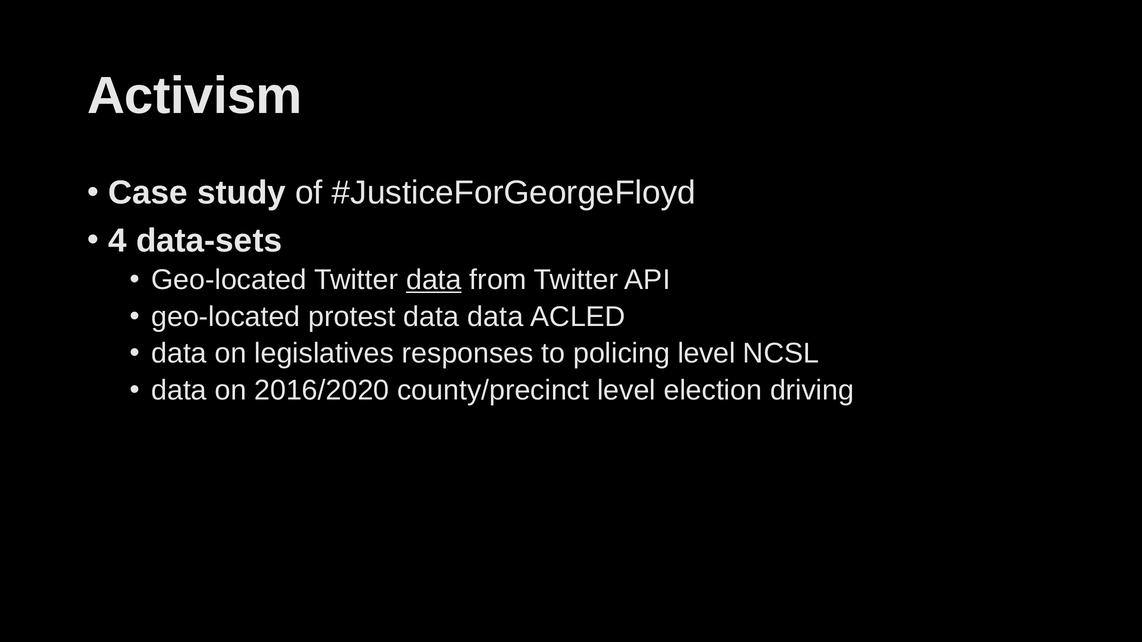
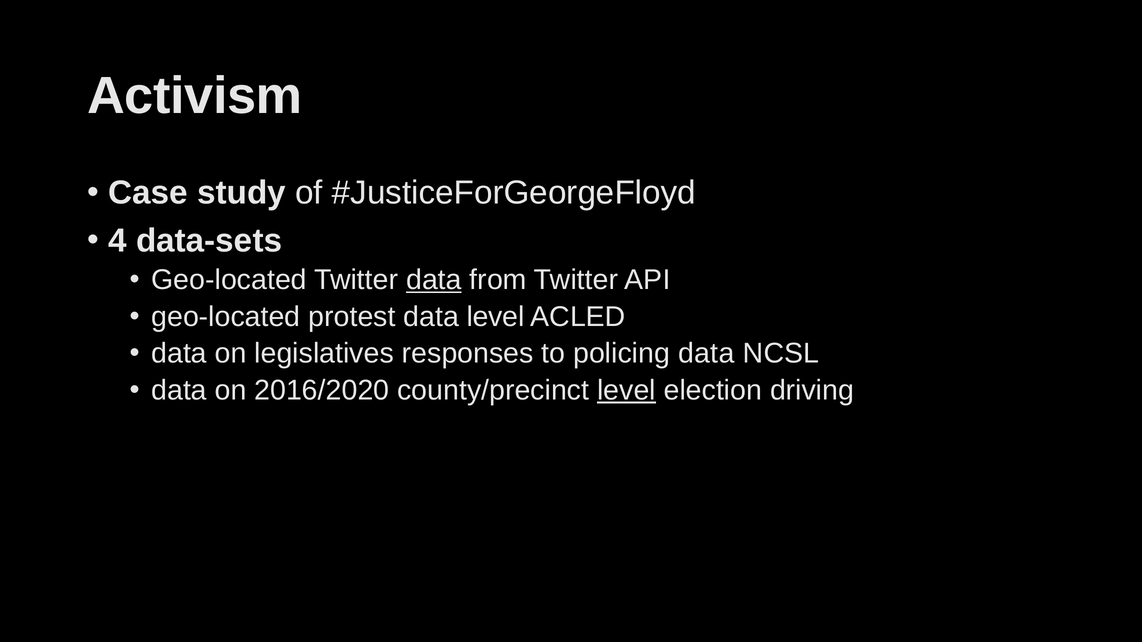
data data: data -> level (496, 317)
policing level: level -> data (706, 354)
level underline: none -> present (626, 390)
